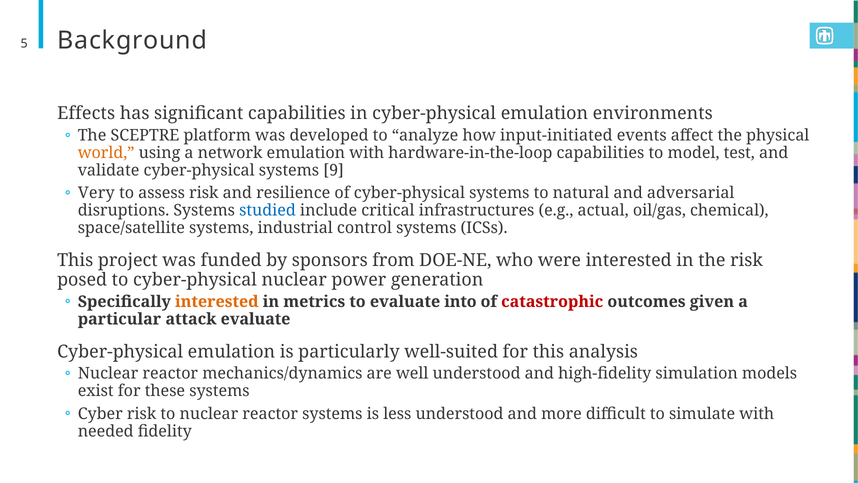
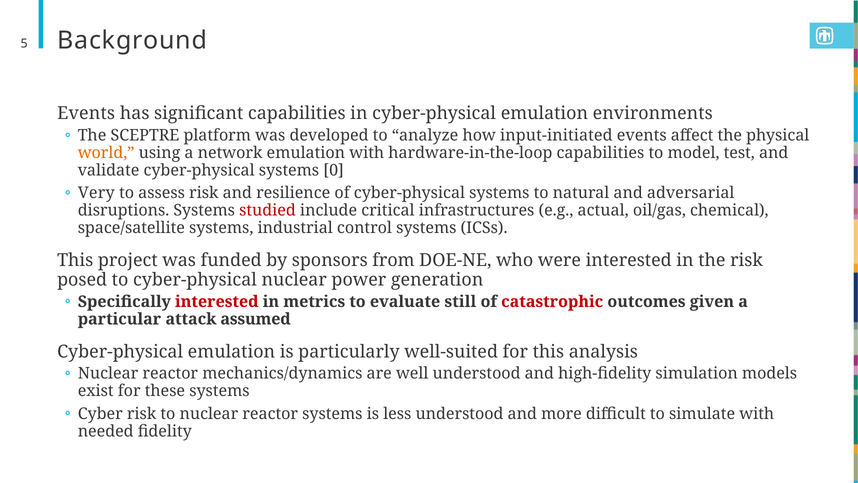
Effects: Effects -> Events (86, 113)
9: 9 -> 0 (334, 170)
studied colour: blue -> red (267, 210)
interested colour: orange -> red (217, 301)
into: into -> still (460, 301)
attack evaluate: evaluate -> assumed (256, 319)
